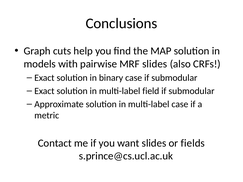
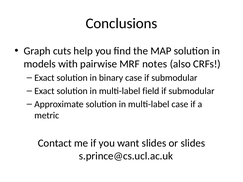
MRF slides: slides -> notes (155, 64)
or fields: fields -> slides (193, 143)
